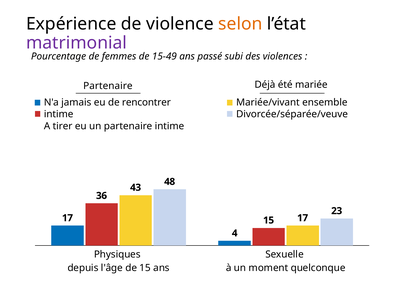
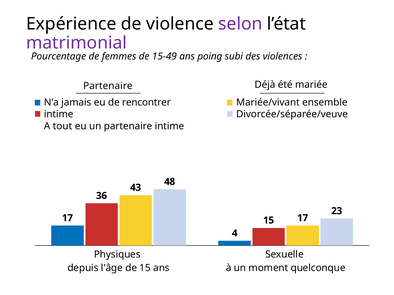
selon colour: orange -> purple (240, 24)
passé: passé -> poing (210, 57)
tirer: tirer -> tout (62, 126)
